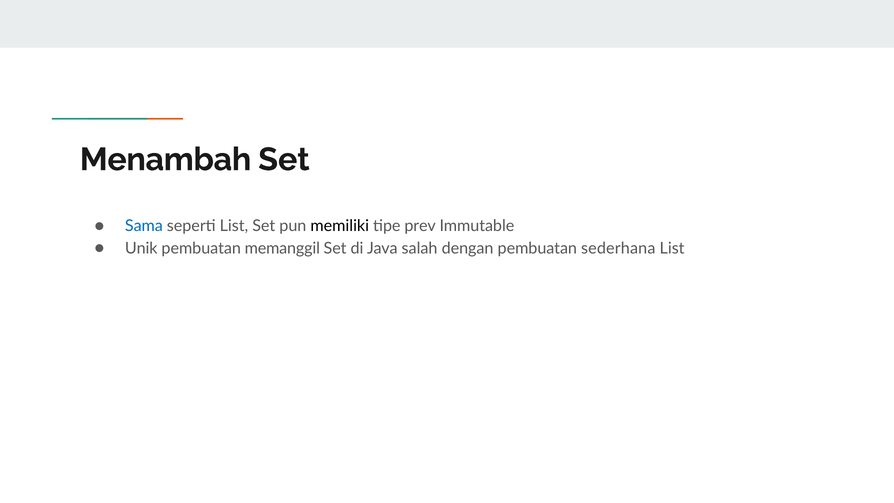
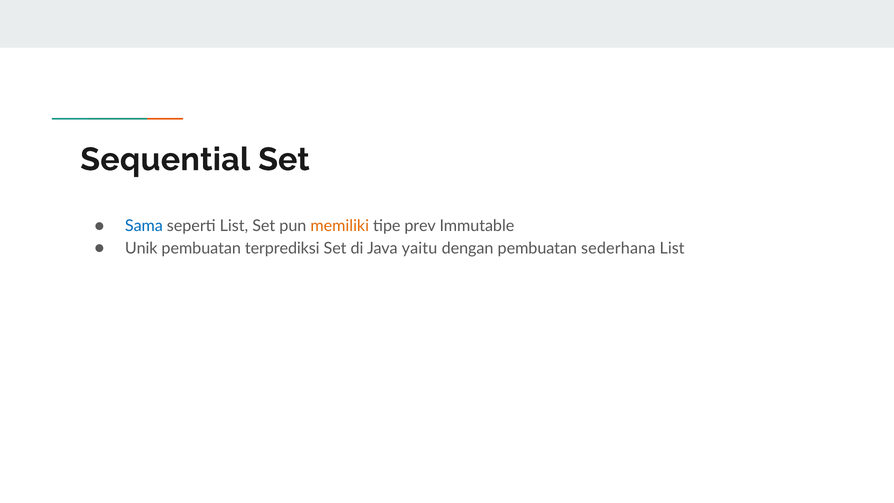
Menambah: Menambah -> Sequential (165, 159)
memiliki colour: black -> orange (340, 226)
memanggil: memanggil -> terprediksi (282, 248)
salah: salah -> yaitu (419, 248)
